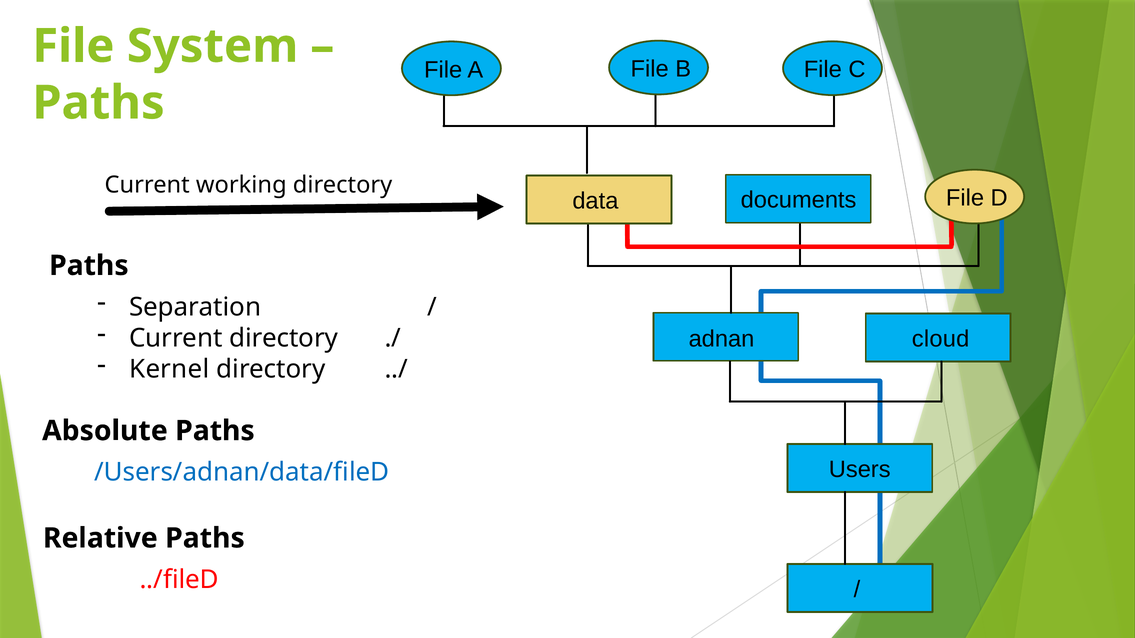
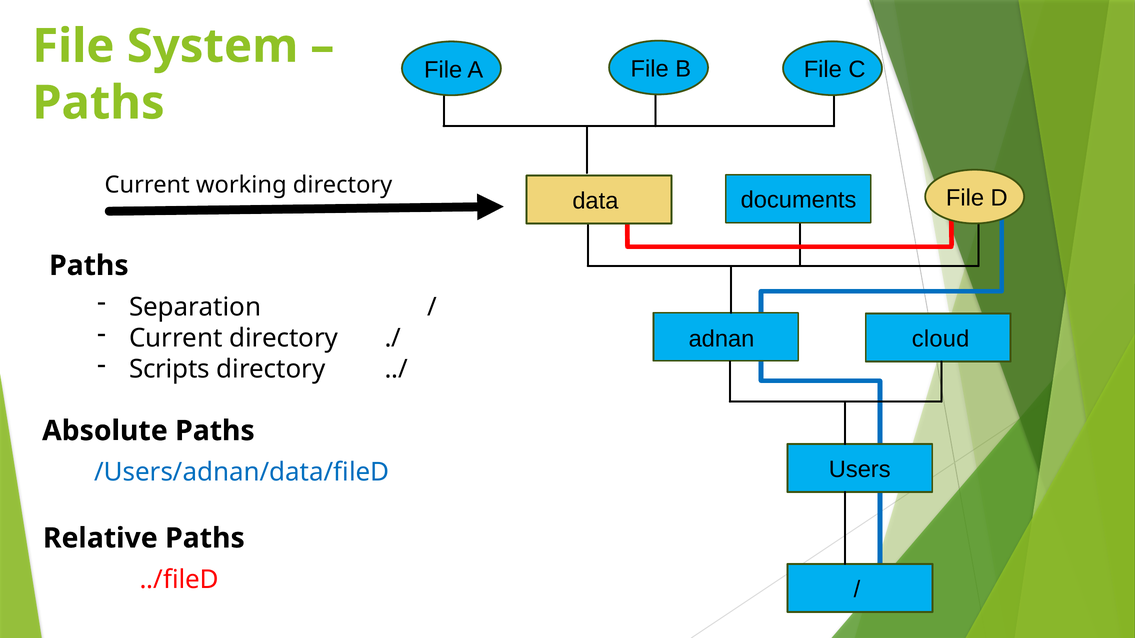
Kernel: Kernel -> Scripts (169, 370)
